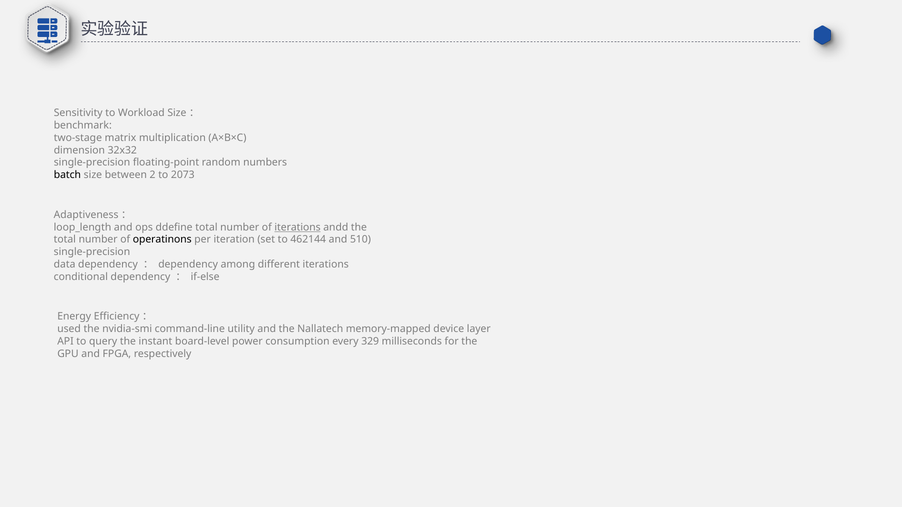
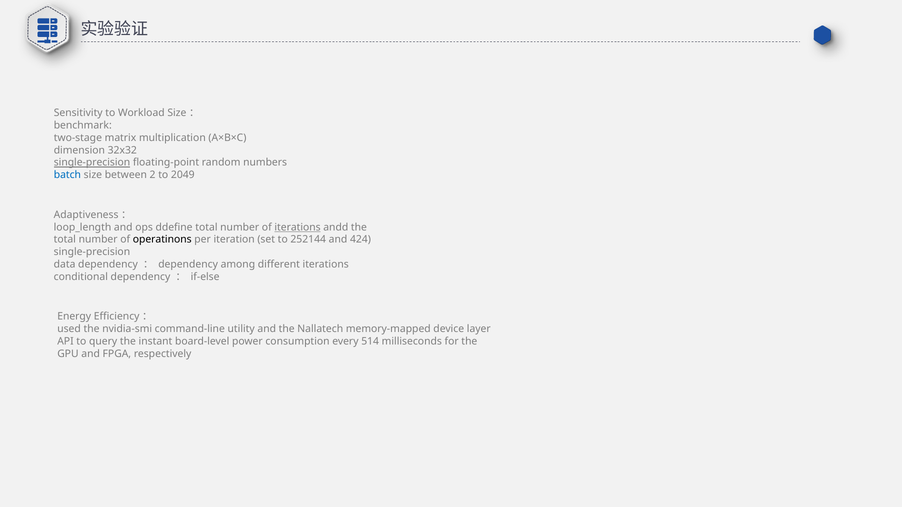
single-precision underline: none -> present (92, 163)
batch colour: black -> blue (67, 175)
2073: 2073 -> 2049 (183, 175)
462144: 462144 -> 252144 (308, 240)
510: 510 -> 424 (360, 240)
329: 329 -> 514 (370, 342)
